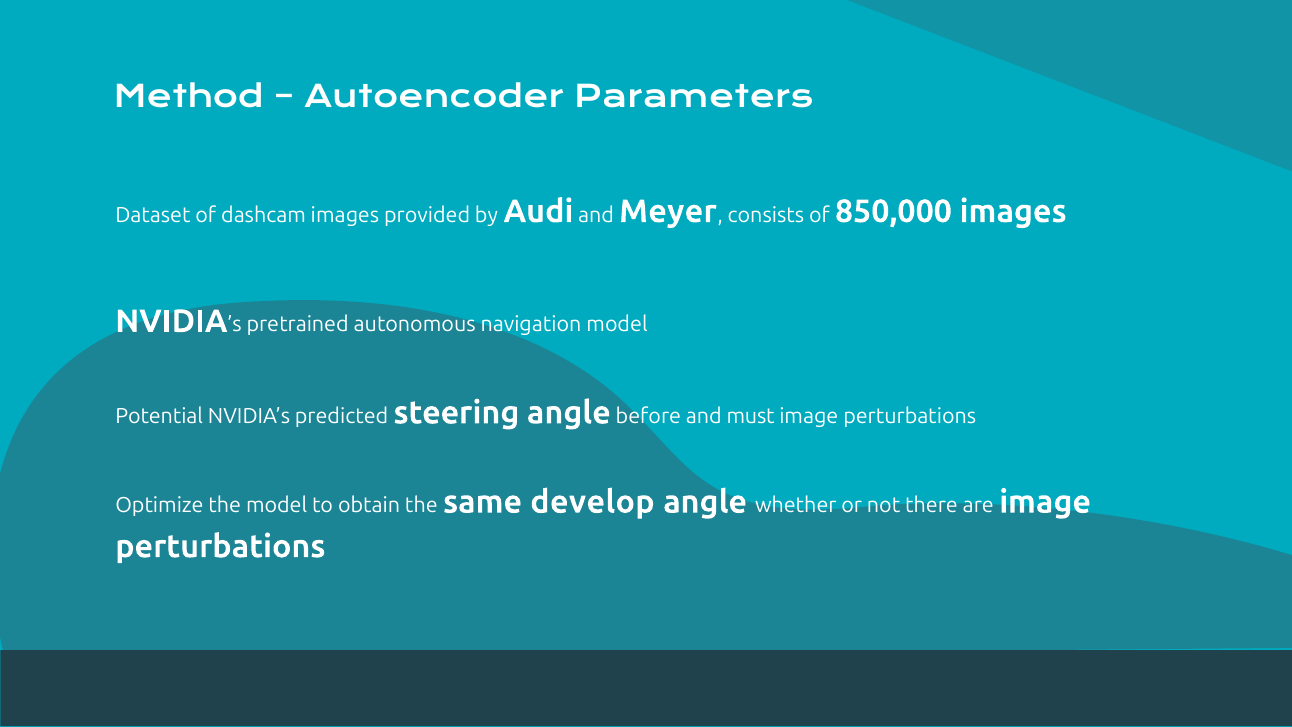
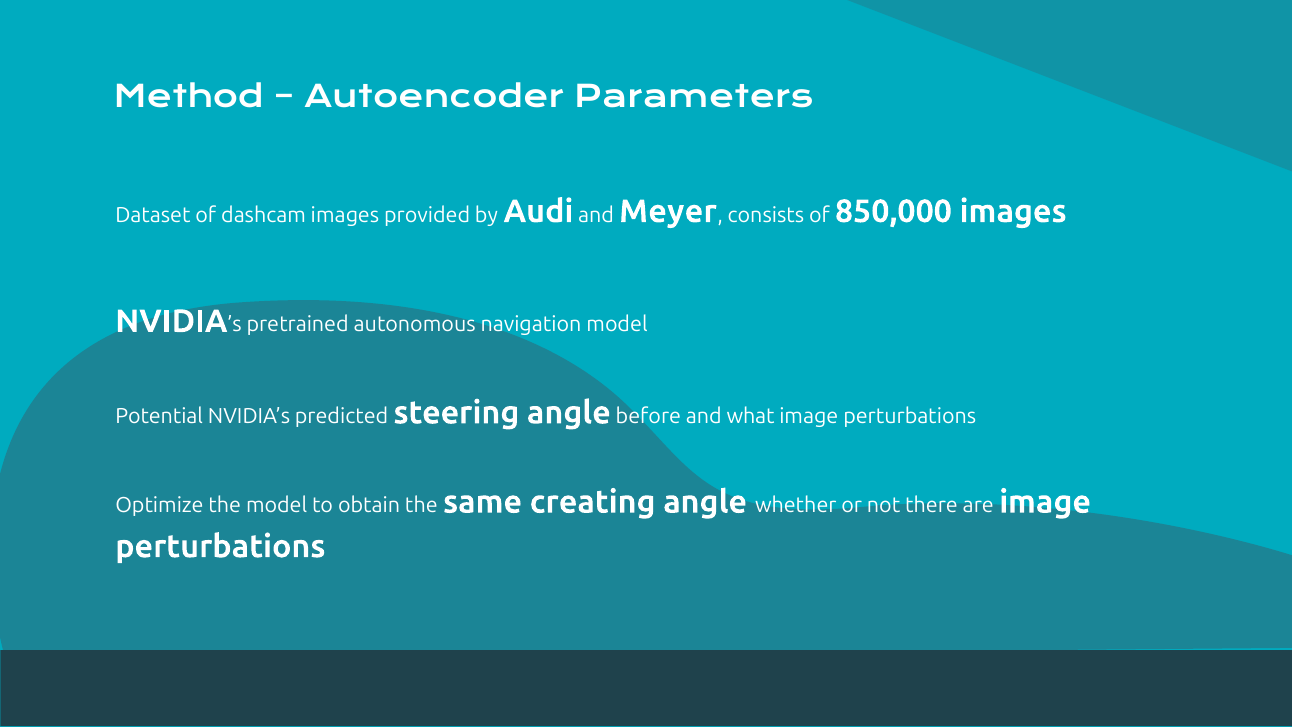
must: must -> what (751, 416)
develop: develop -> creating (593, 502)
